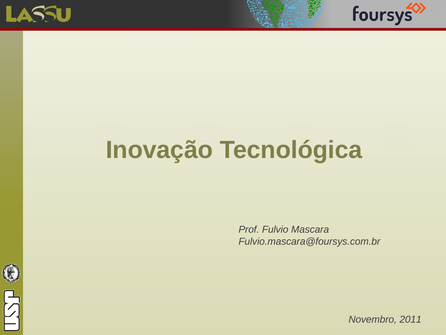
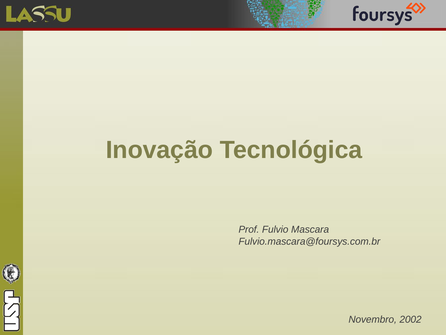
2011: 2011 -> 2002 (411, 319)
